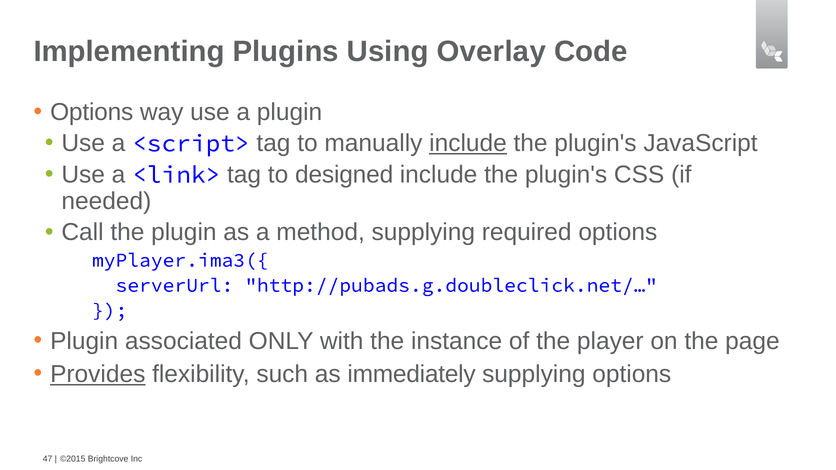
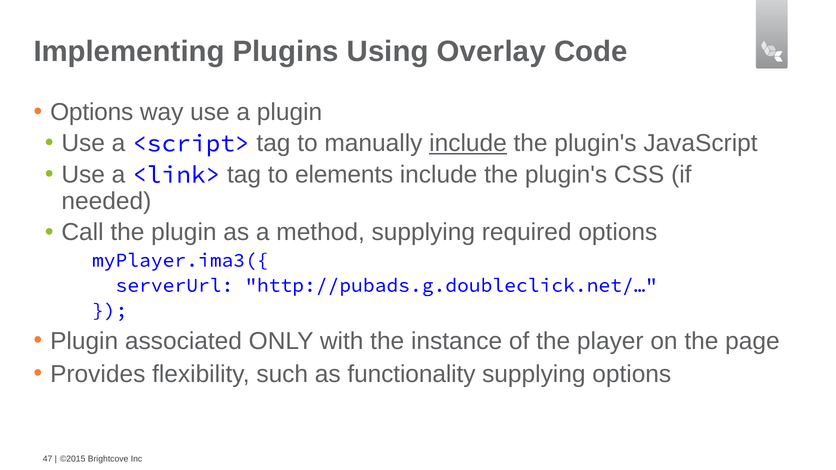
designed: designed -> elements (344, 175)
Provides underline: present -> none (98, 374)
immediately: immediately -> functionality (412, 374)
